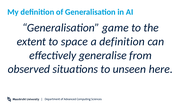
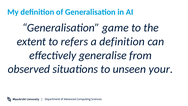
space: space -> refers (74, 41)
here: here -> your (161, 69)
